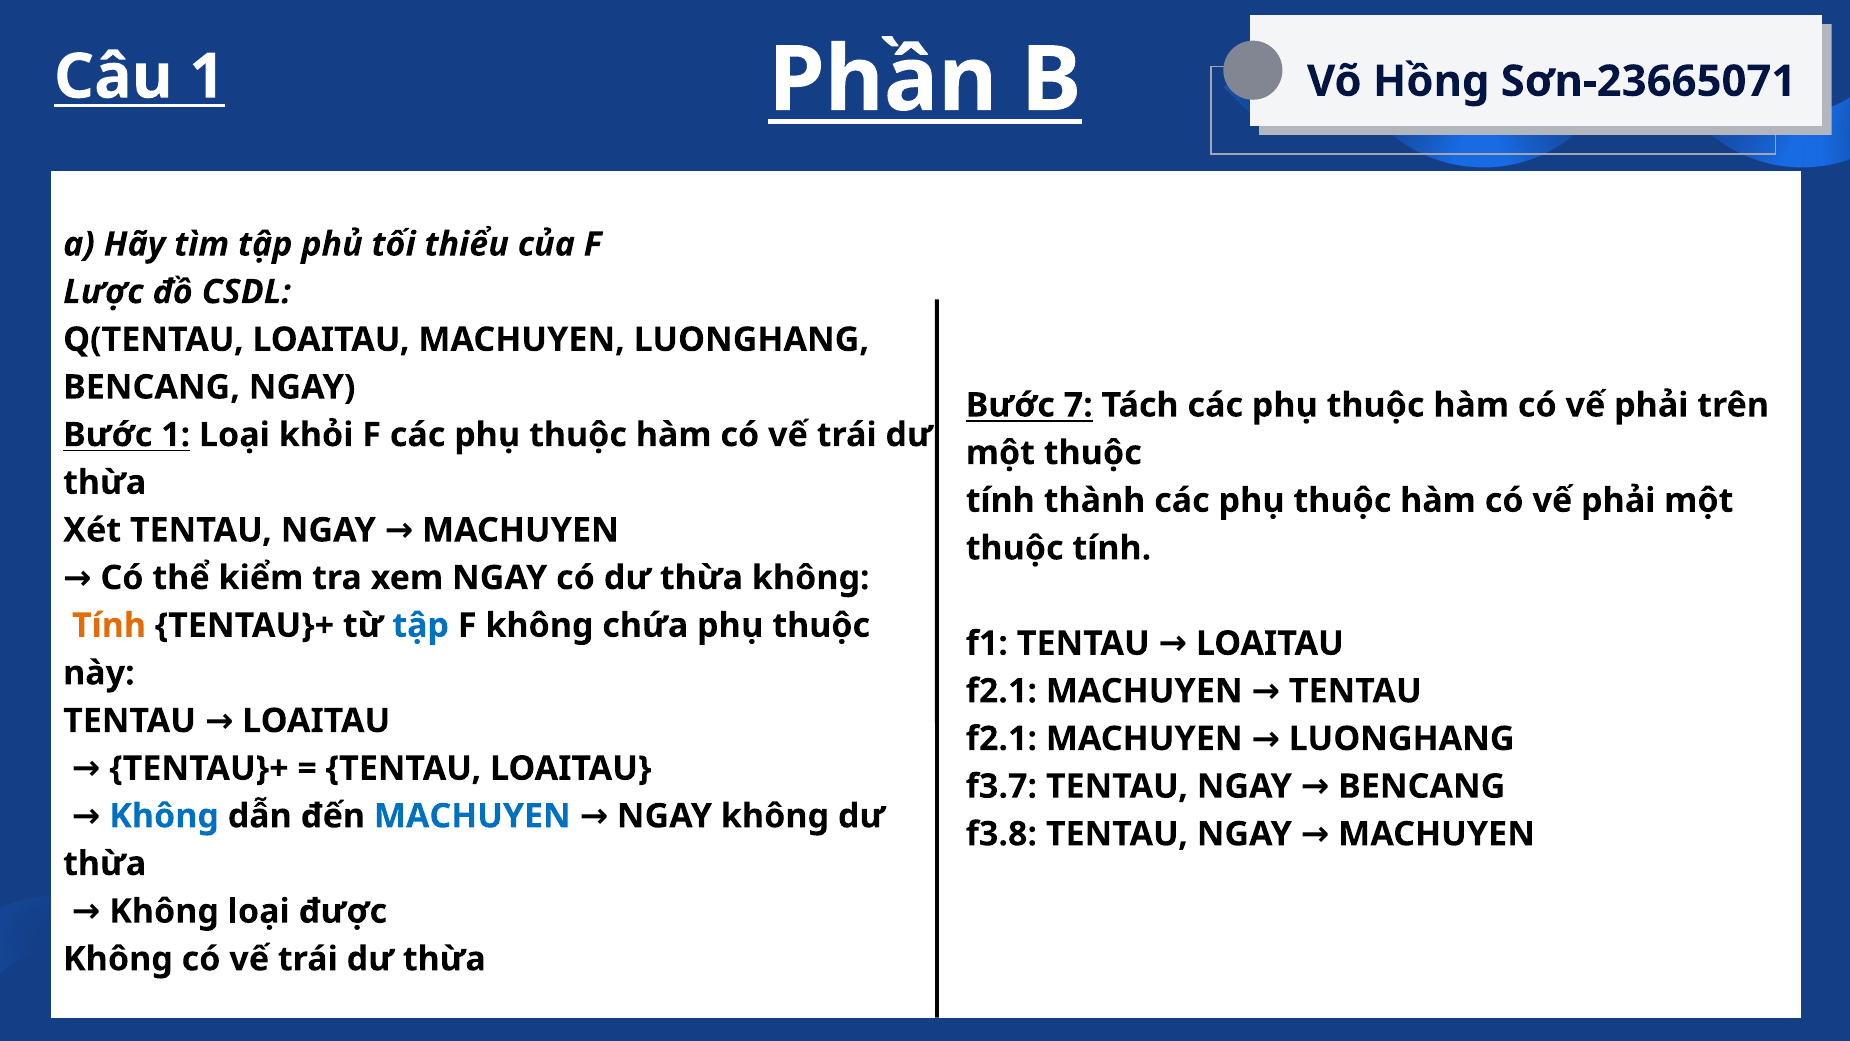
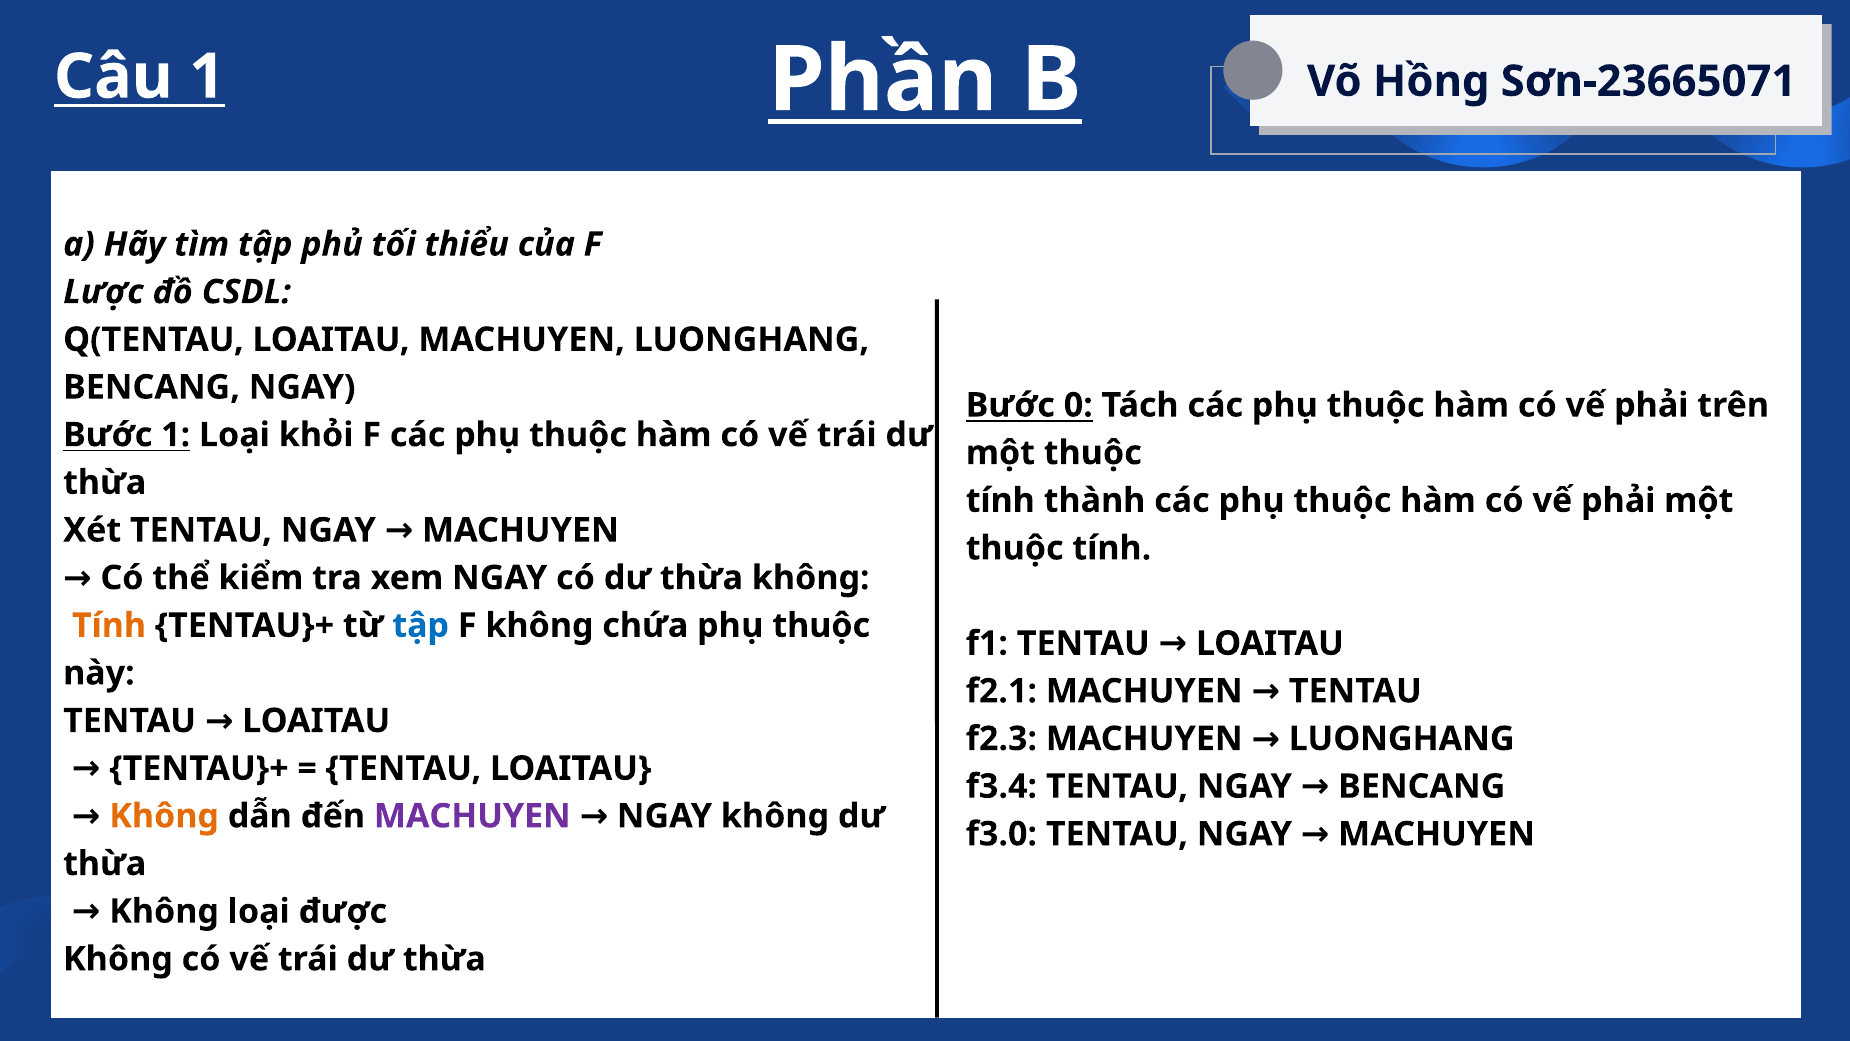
7: 7 -> 0 (1078, 405)
f2.1: f2.1 -> f2.3 (1001, 739)
f3.7: f3.7 -> f3.4 (1001, 786)
Không colour: blue -> orange (164, 816)
MACHUYEN colour: blue -> purple (472, 816)
f3.8: f3.8 -> f3.0 (1001, 834)
